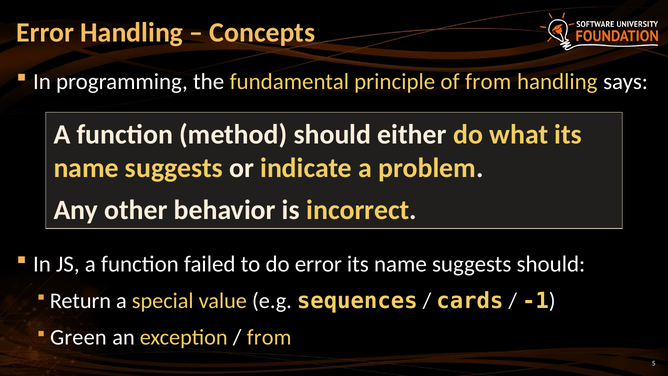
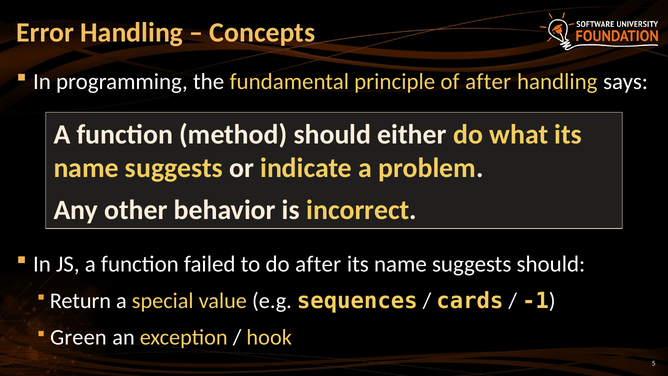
of from: from -> after (488, 82)
do error: error -> after (318, 264)
from: from -> hook (269, 337)
